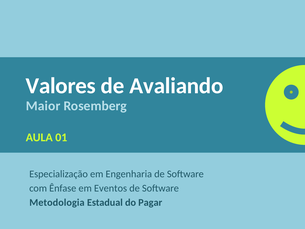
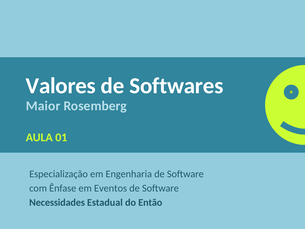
Avaliando: Avaliando -> Softwares (176, 86)
Metodologia: Metodologia -> Necessidades (57, 202)
Pagar: Pagar -> Então (150, 202)
